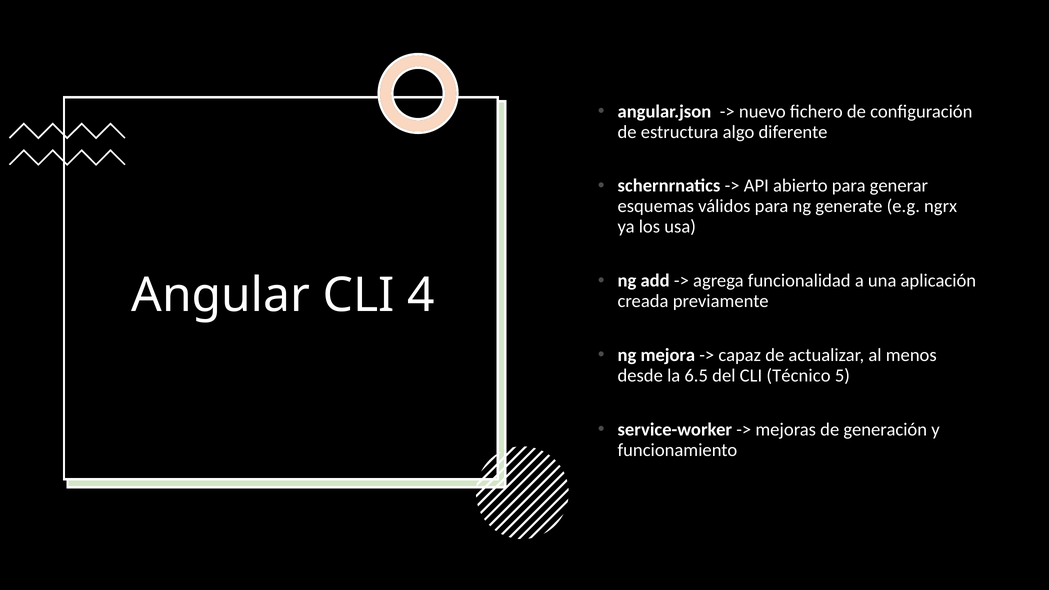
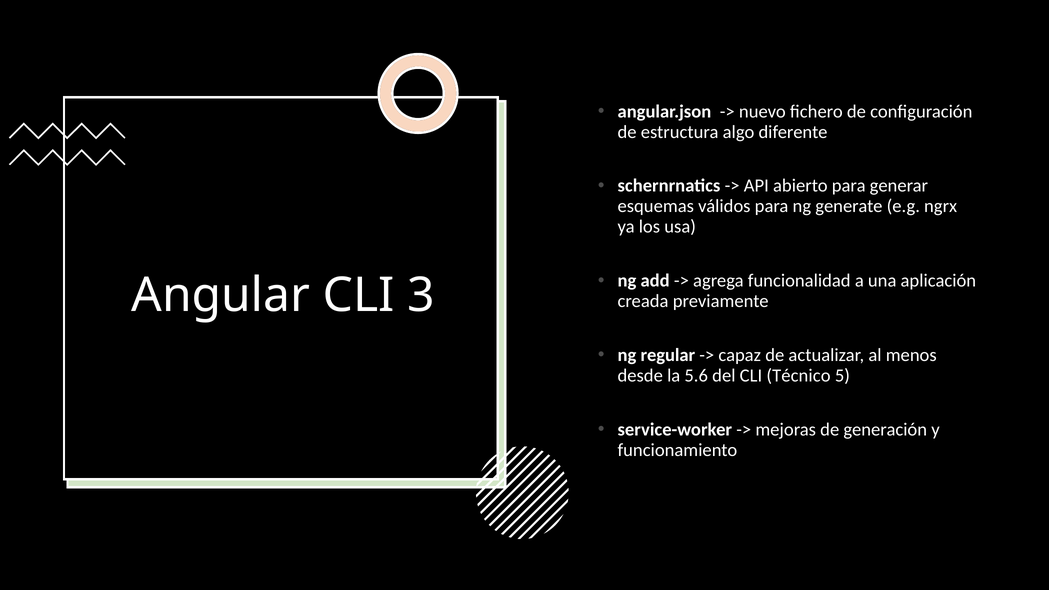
4: 4 -> 3 (421, 295)
mejora: mejora -> regular (668, 355)
6.5: 6.5 -> 5.6 (696, 376)
